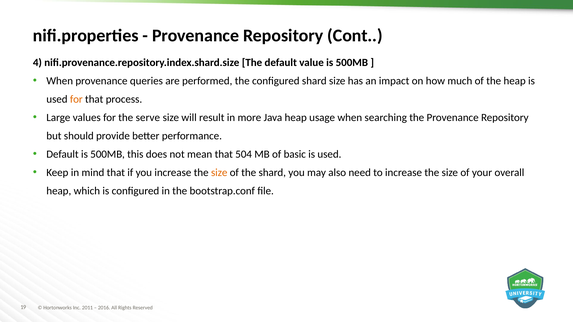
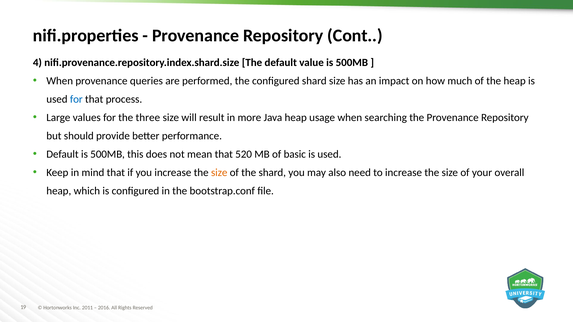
for colour: orange -> blue (76, 99)
serve: serve -> three (148, 118)
504: 504 -> 520 (244, 154)
